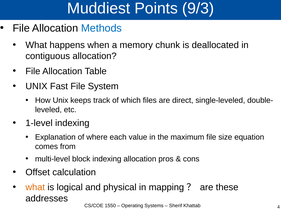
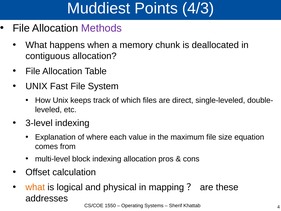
9/3: 9/3 -> 4/3 (198, 8)
Methods colour: blue -> purple (101, 28)
1-level: 1-level -> 3-level (39, 123)
